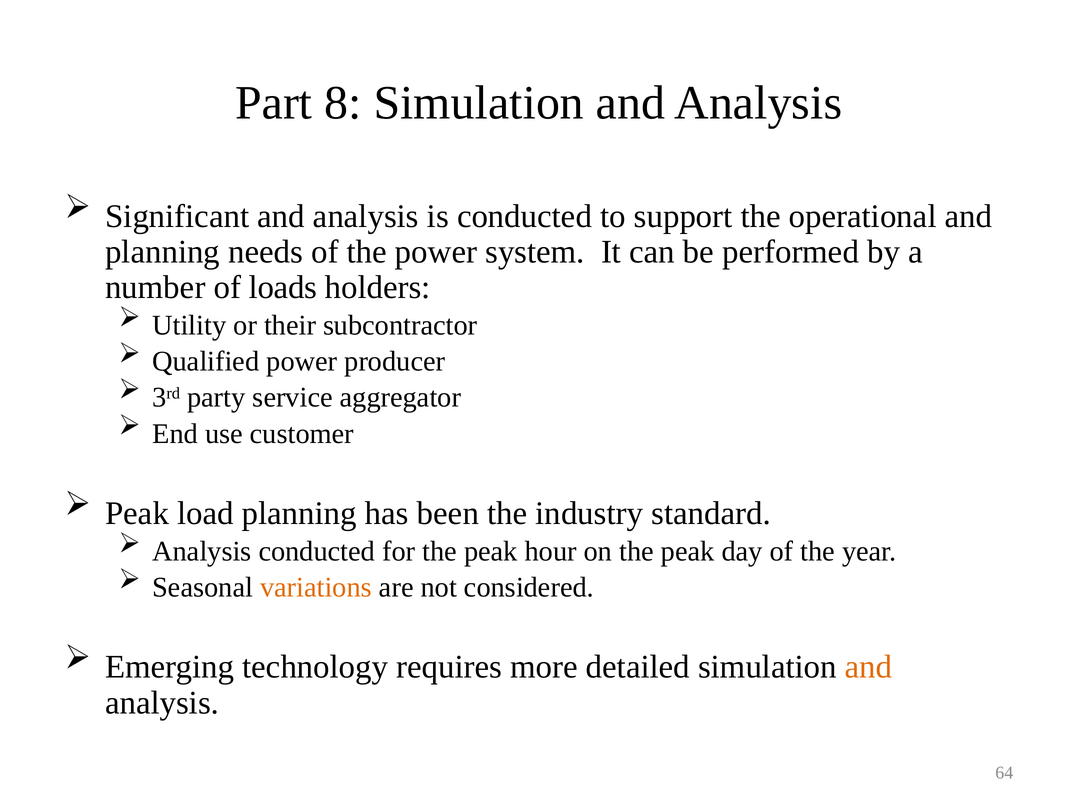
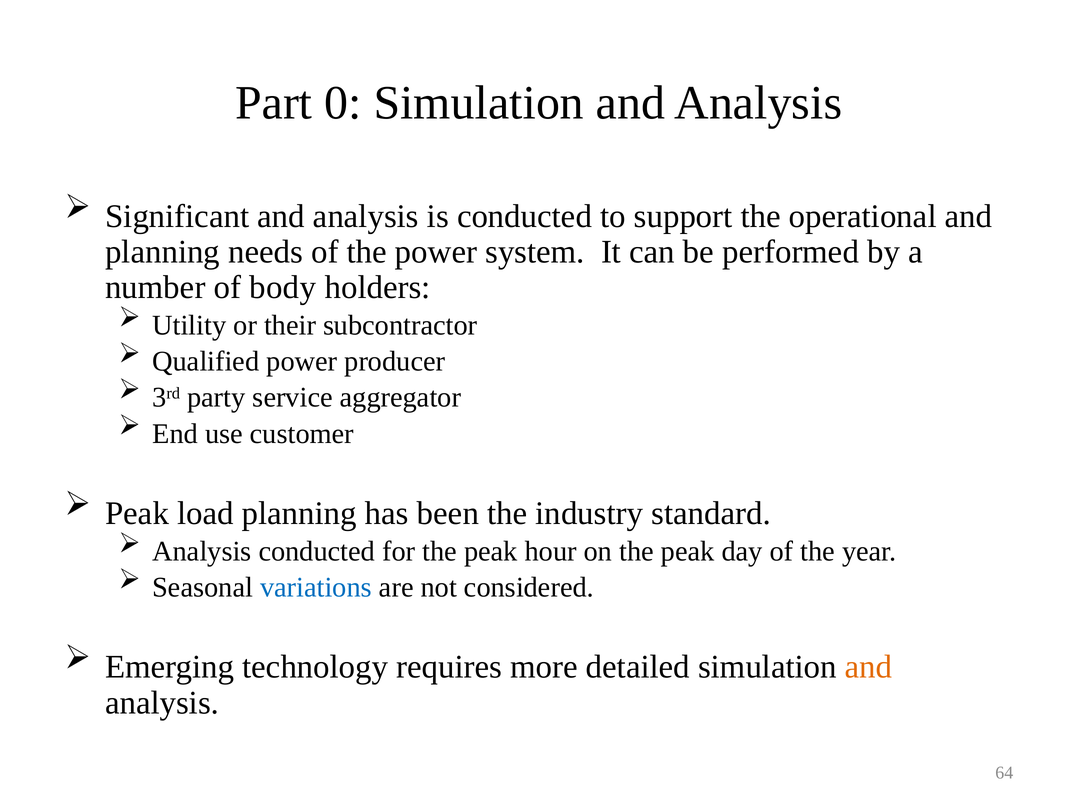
8: 8 -> 0 (343, 103)
loads: loads -> body (283, 287)
variations colour: orange -> blue (316, 587)
